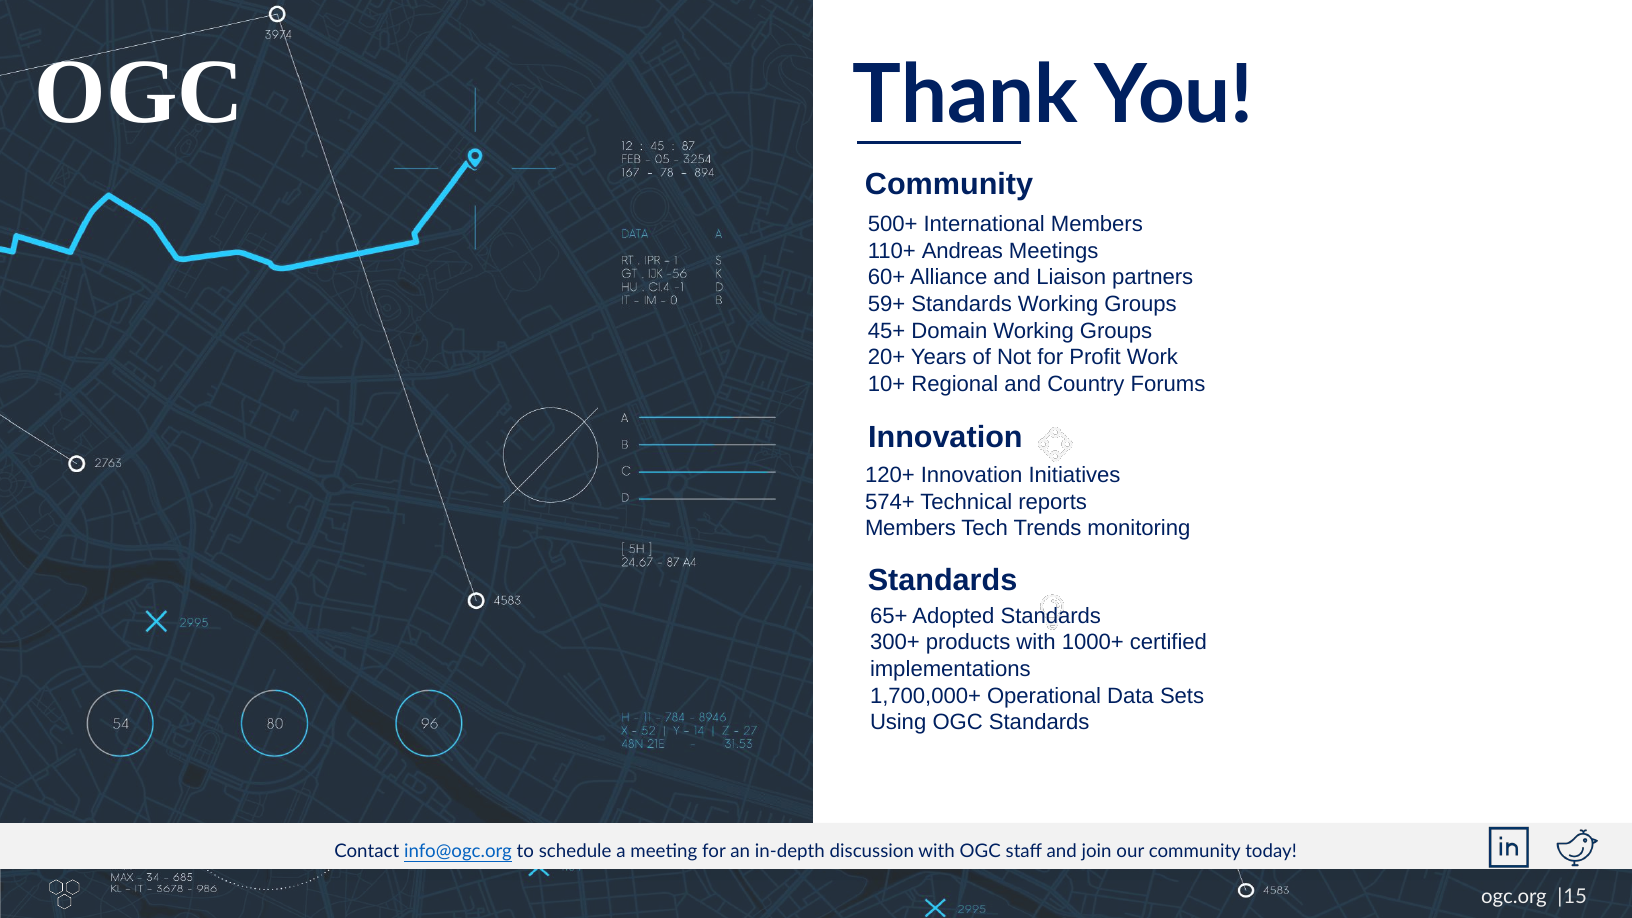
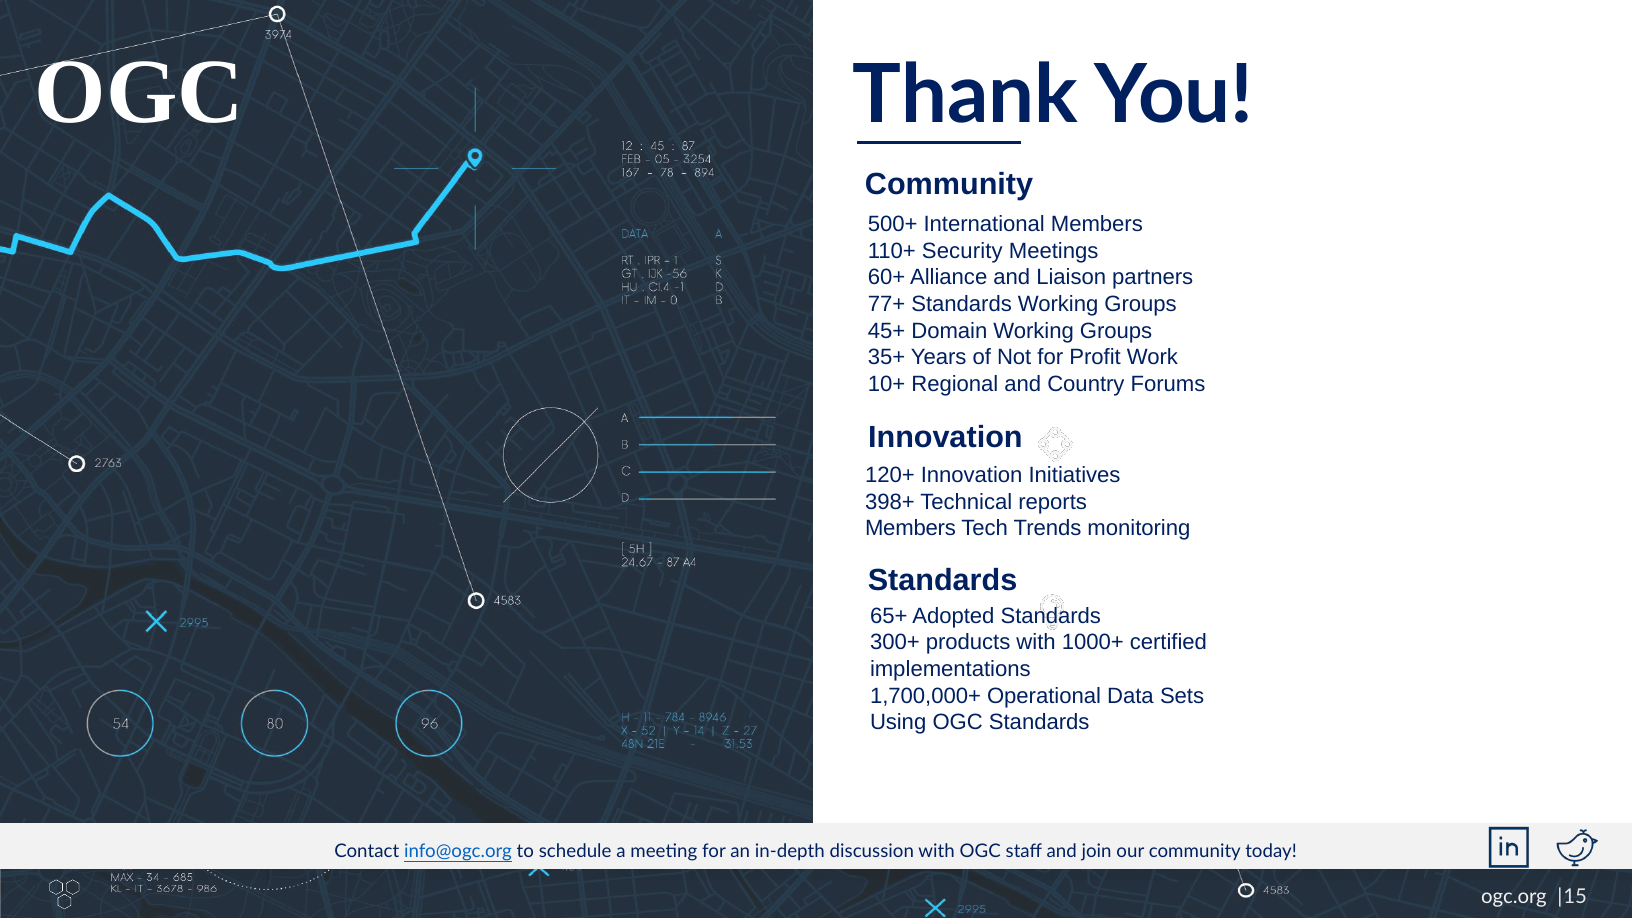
Andreas: Andreas -> Security (962, 251)
59+: 59+ -> 77+ (887, 304)
20+: 20+ -> 35+ (887, 357)
574+: 574+ -> 398+ (890, 502)
